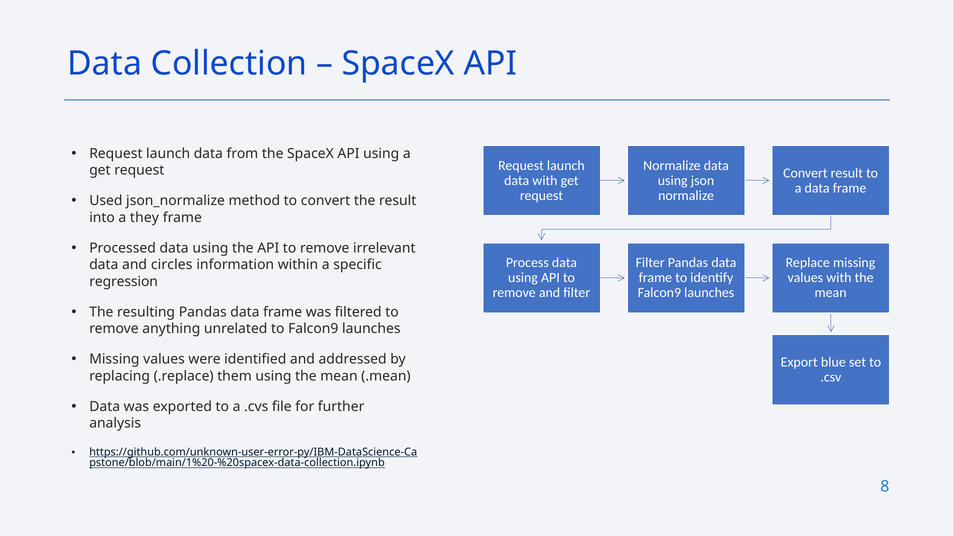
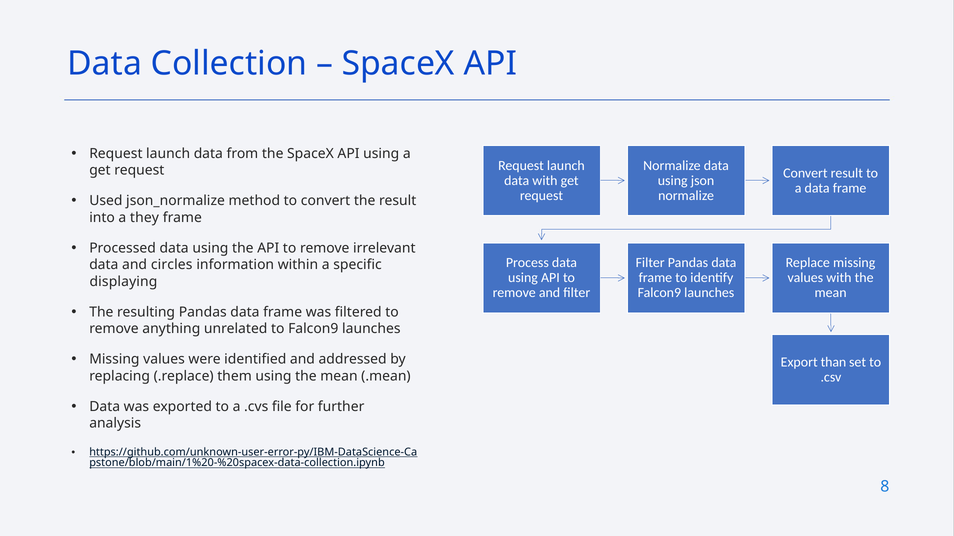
regression: regression -> displaying (123, 282)
blue: blue -> than (833, 363)
